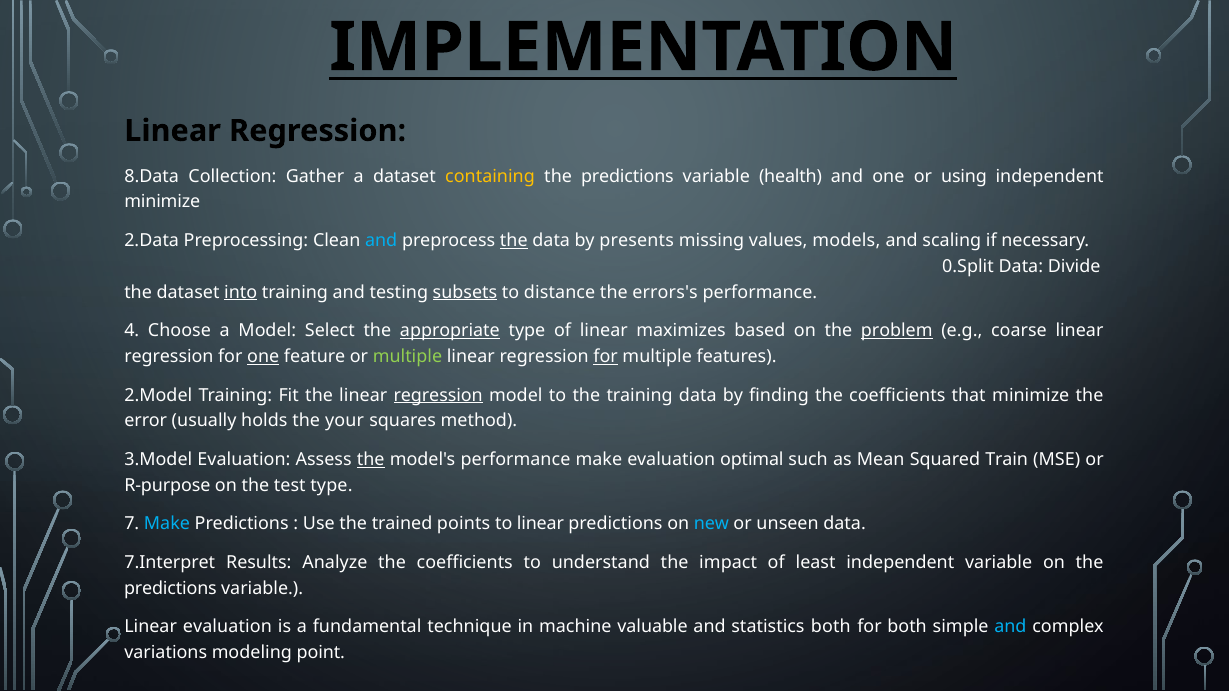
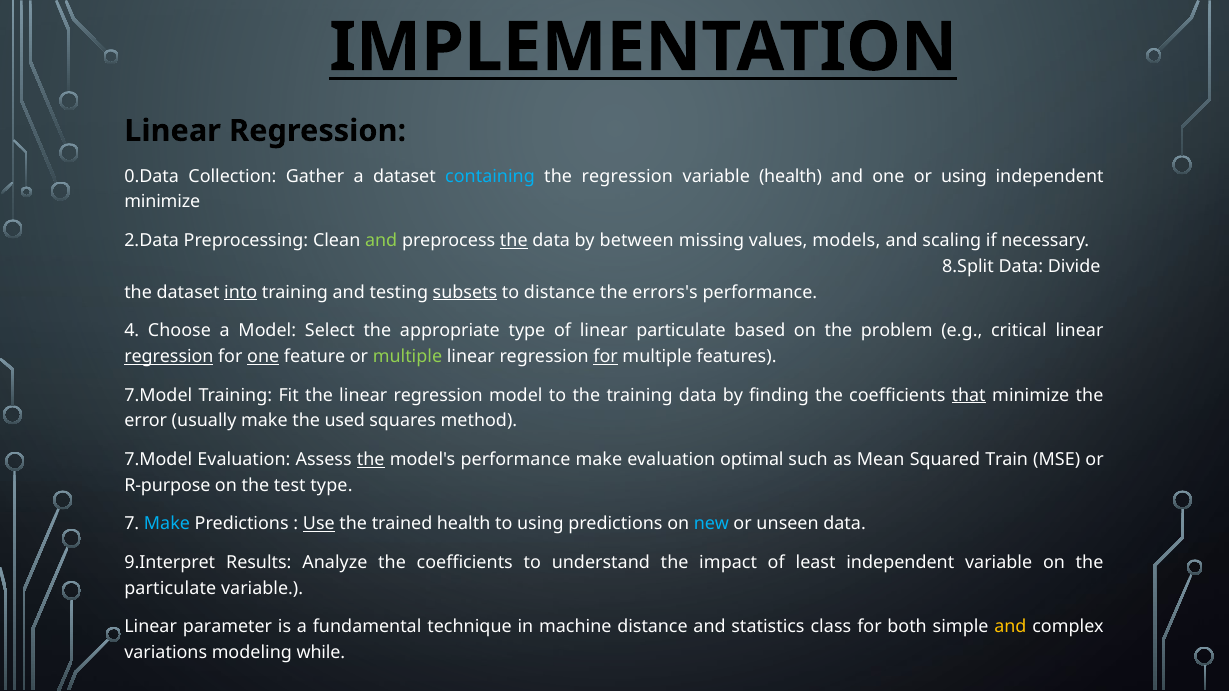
8.Data: 8.Data -> 0.Data (152, 176)
containing colour: yellow -> light blue (490, 176)
predictions: predictions -> regression (627, 176)
and colour: light blue -> light green (381, 241)
presents: presents -> between (637, 241)
0.Split: 0.Split -> 8.Split (968, 266)
appropriate underline: present -> none (450, 331)
linear maximizes: maximizes -> particulate (681, 331)
problem underline: present -> none (897, 331)
coarse: coarse -> critical (1019, 331)
regression underline: none -> present (169, 357)
2.Model: 2.Model -> 7.Model (158, 395)
regression underline: present -> none (438, 395)
that underline: none -> present (969, 395)
usually holds: holds -> make (264, 421)
your: your -> used (345, 421)
3.Model: 3.Model -> 7.Model (158, 460)
Use underline: none -> present (319, 524)
trained points: points -> health (464, 524)
to linear: linear -> using (540, 524)
7.Interpret: 7.Interpret -> 9.Interpret (170, 563)
predictions: predictions -> particulate (170, 589)
Linear evaluation: evaluation -> parameter (227, 627)
machine valuable: valuable -> distance (653, 627)
statistics both: both -> class (831, 627)
and colour: light blue -> yellow (1010, 627)
point: point -> while (321, 653)
